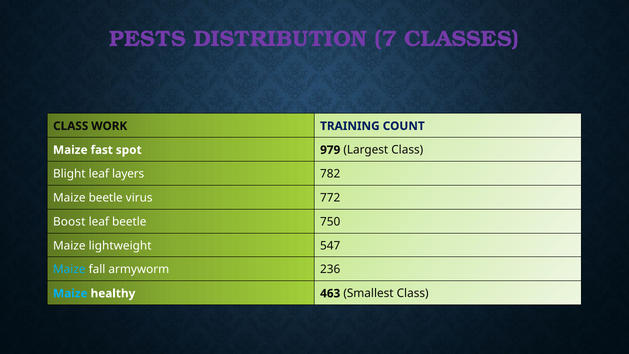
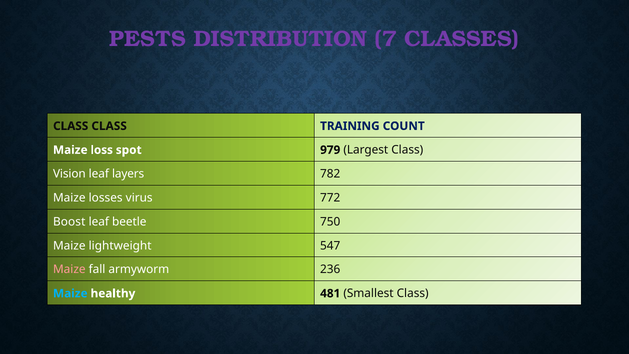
CLASS WORK: WORK -> CLASS (109, 126)
fast: fast -> loss (102, 150)
Blight: Blight -> Vision (69, 174)
Maize beetle: beetle -> losses (106, 198)
Maize colour: light blue -> pink (69, 269)
463: 463 -> 481 (330, 293)
